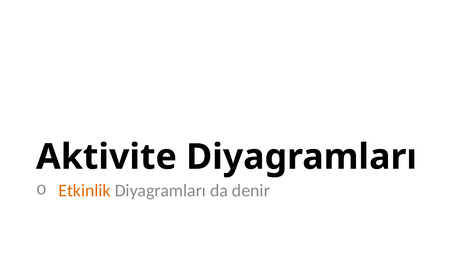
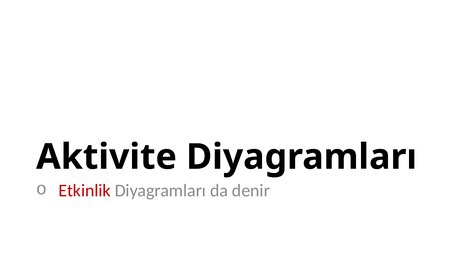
Etkinlik colour: orange -> red (85, 190)
